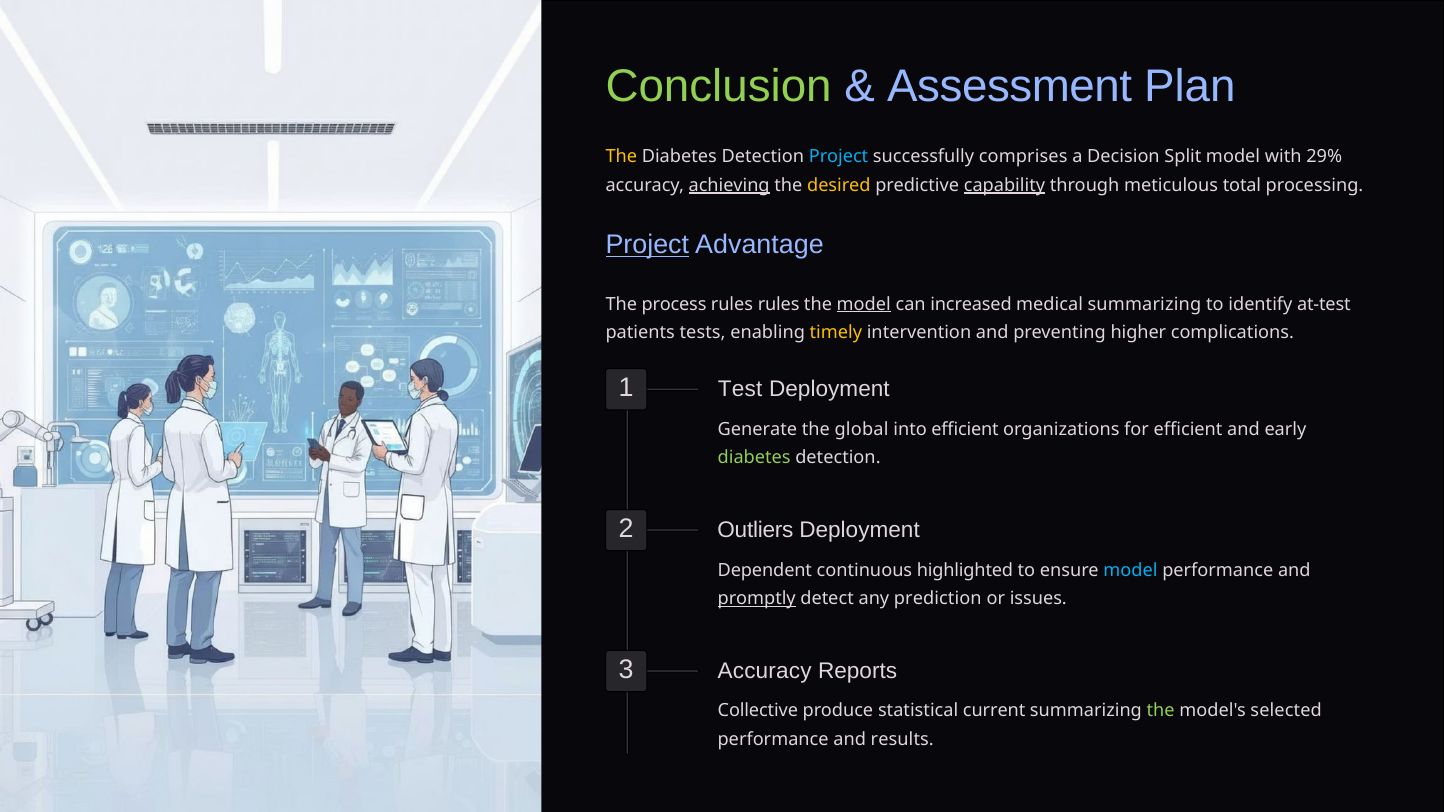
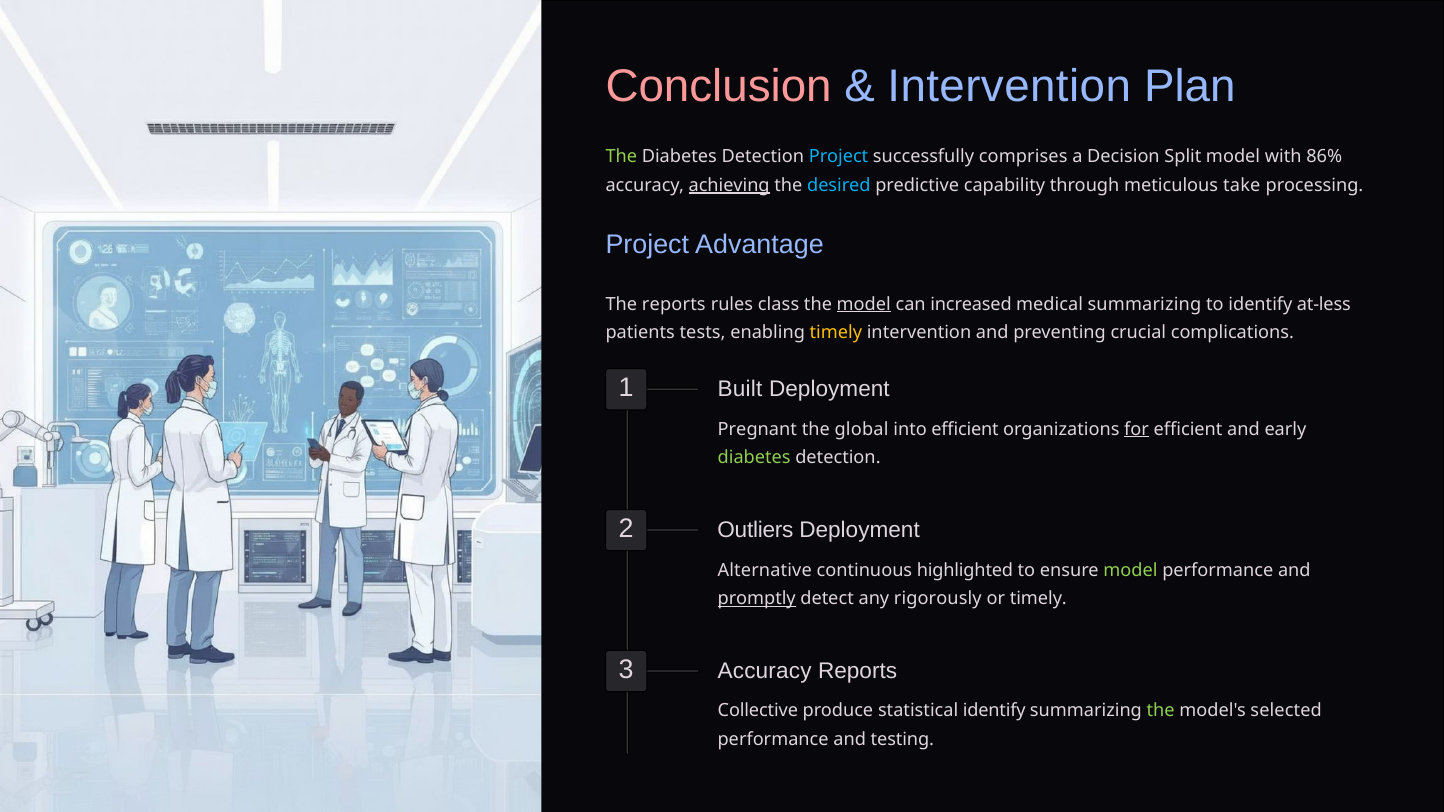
Conclusion colour: light green -> pink (719, 87)
Assessment: Assessment -> Intervention (1009, 87)
The colour: yellow -> light green (621, 156)
29%: 29% -> 86% (1324, 156)
desired colour: yellow -> light blue (839, 185)
capability underline: present -> none (1004, 185)
total: total -> take (1242, 185)
Project underline: present -> none (647, 245)
The process: process -> reports (674, 304)
rules rules: rules -> class (779, 304)
at-test: at-test -> at-less (1324, 304)
higher: higher -> crucial (1138, 333)
Test: Test -> Built (740, 389)
Generate: Generate -> Pregnant (757, 429)
for underline: none -> present (1137, 429)
Dependent: Dependent -> Alternative (765, 570)
model colour: light blue -> light green (1130, 570)
prediction: prediction -> rigorously (938, 599)
or issues: issues -> timely (1038, 599)
statistical current: current -> identify (994, 711)
results: results -> testing (902, 740)
